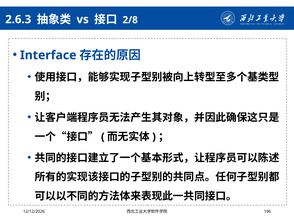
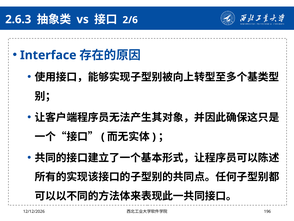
2/8: 2/8 -> 2/6 (130, 20)
